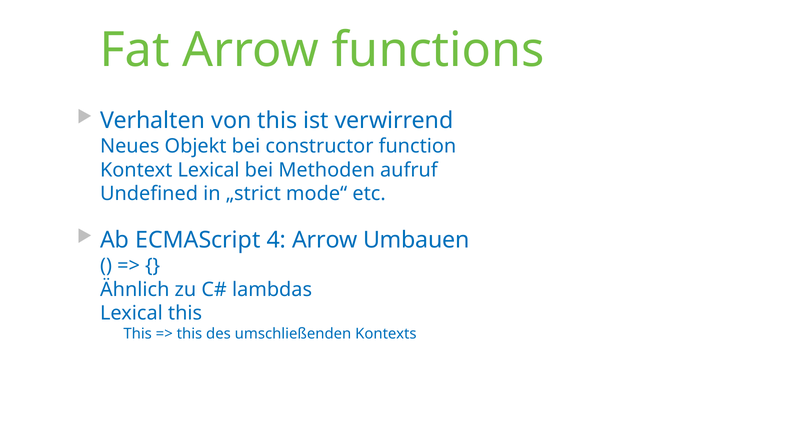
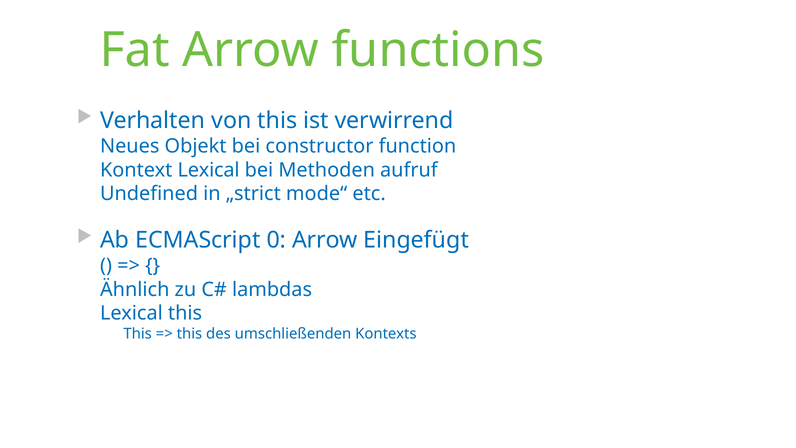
4: 4 -> 0 (276, 240)
Umbauen: Umbauen -> Eingefügt (416, 240)
